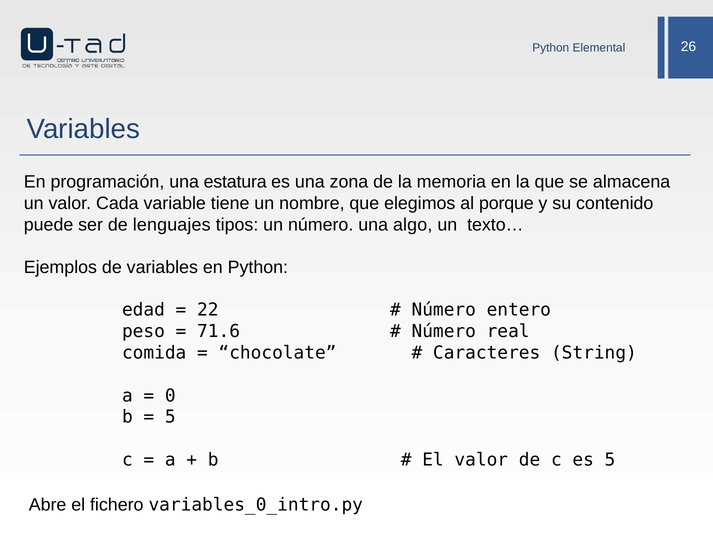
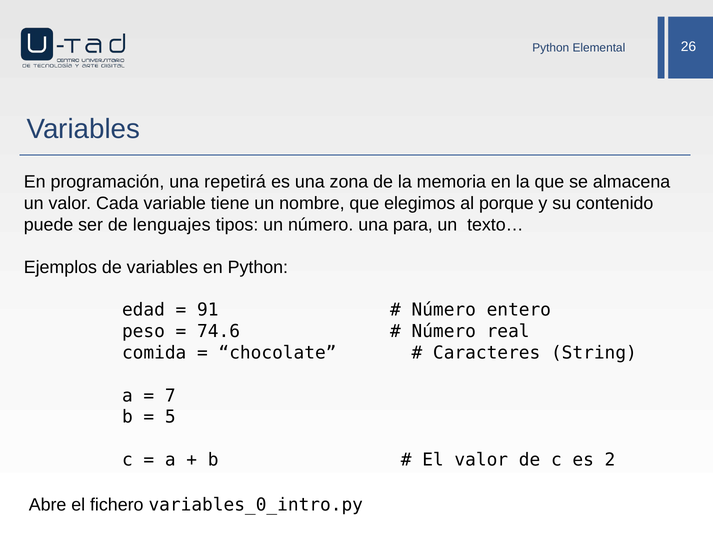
estatura: estatura -> repetirá (235, 182)
algo: algo -> para (413, 225)
22: 22 -> 91 (208, 310)
71.6: 71.6 -> 74.6 (219, 331)
0: 0 -> 7 (170, 396)
es 5: 5 -> 2 (610, 460)
